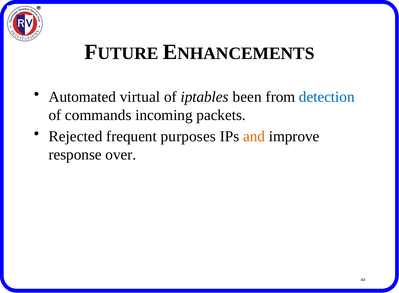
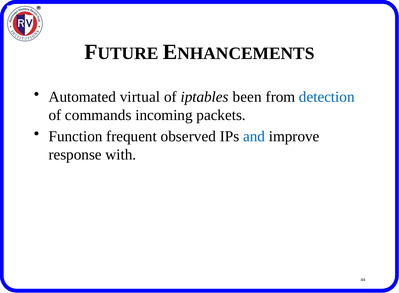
Rejected: Rejected -> Function (76, 137)
purposes: purposes -> observed (188, 137)
and colour: orange -> blue (254, 137)
over: over -> with (121, 155)
